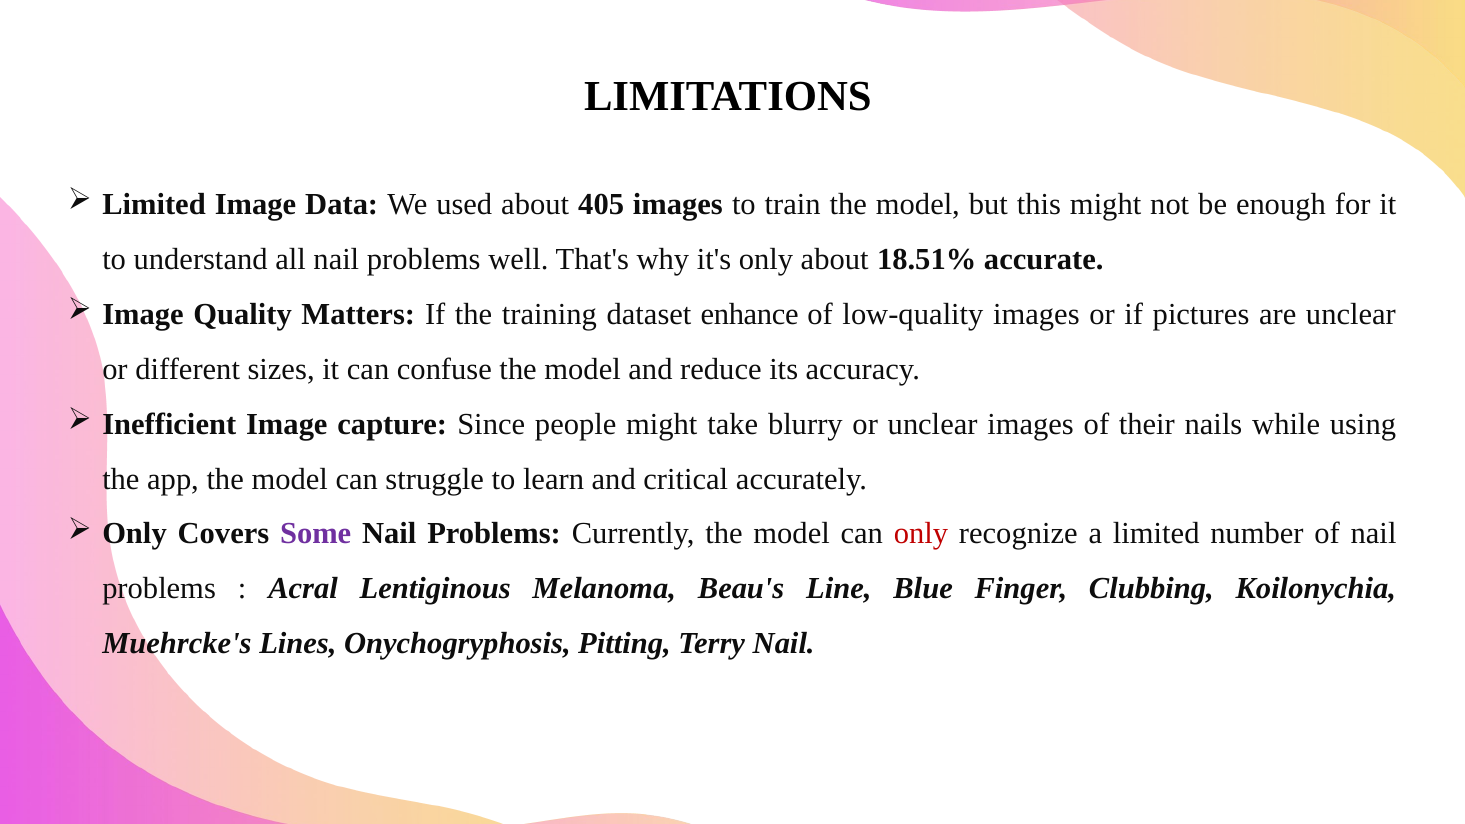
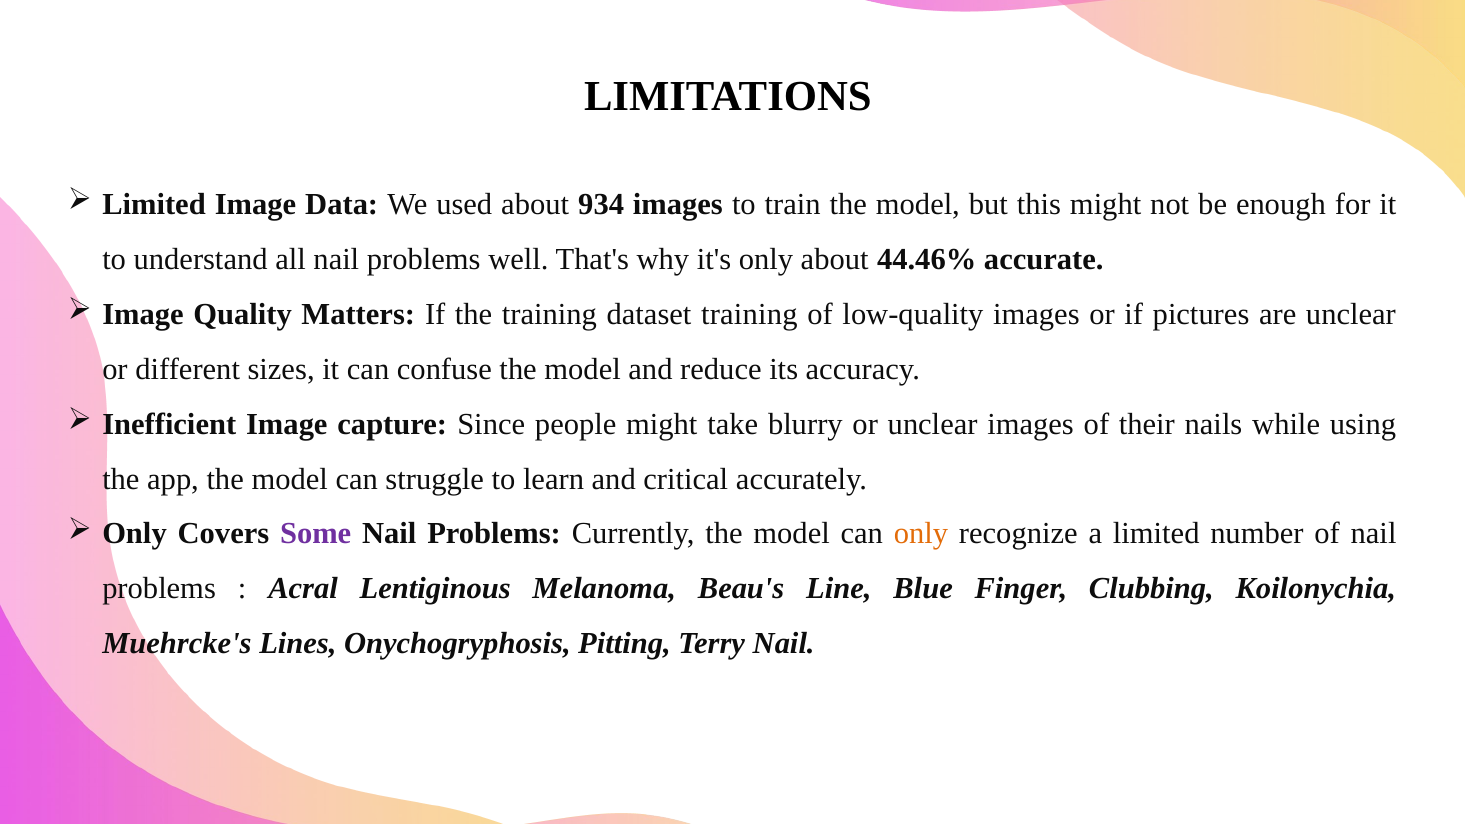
405: 405 -> 934 (601, 204)
18.51%: 18.51% -> 44.46% (927, 259)
dataset enhance: enhance -> training (749, 314)
only colour: red -> orange (921, 534)
